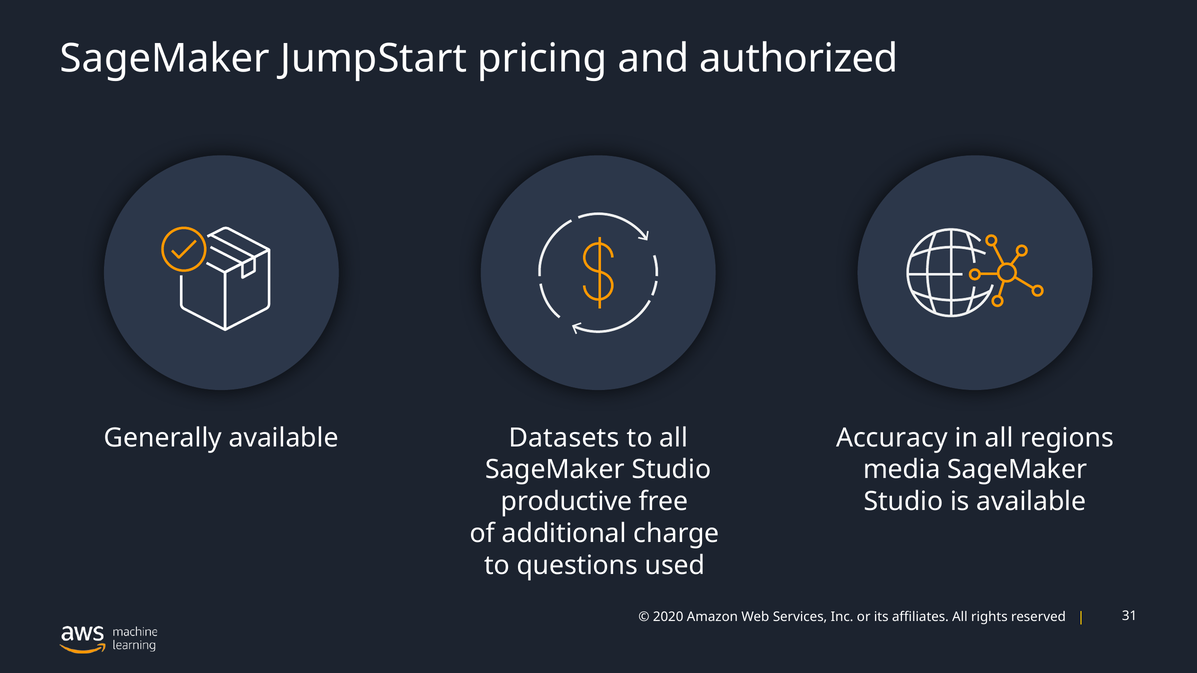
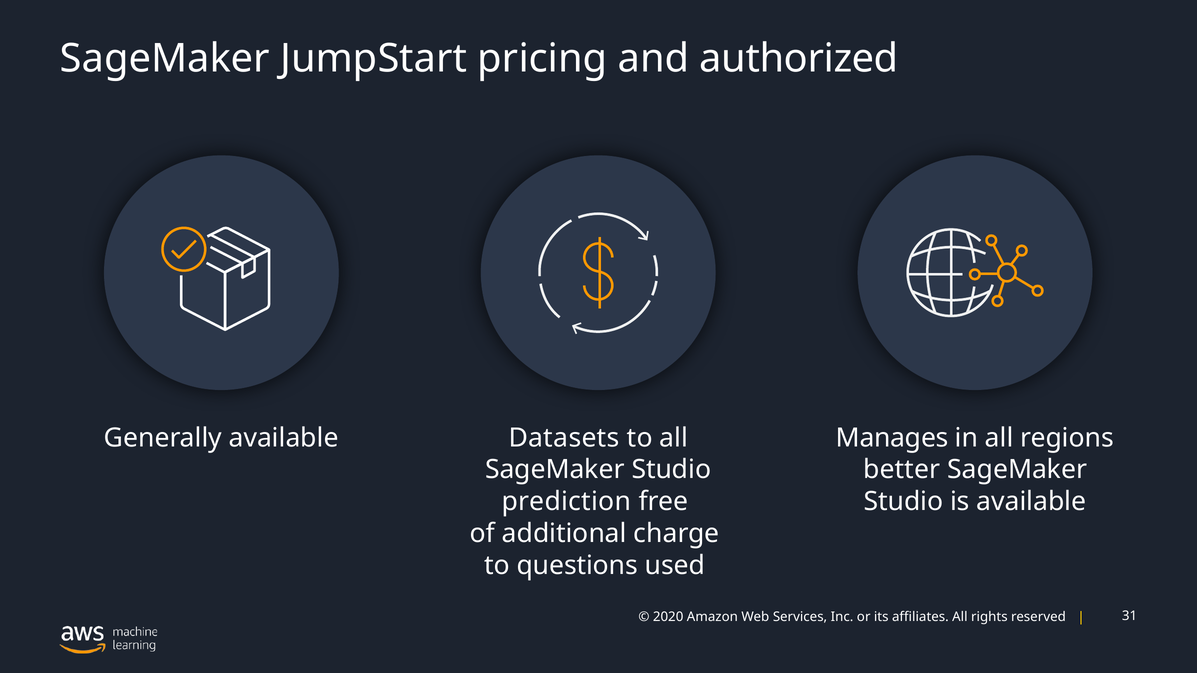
Accuracy: Accuracy -> Manages (892, 438)
media: media -> better (902, 470)
productive: productive -> prediction (566, 502)
